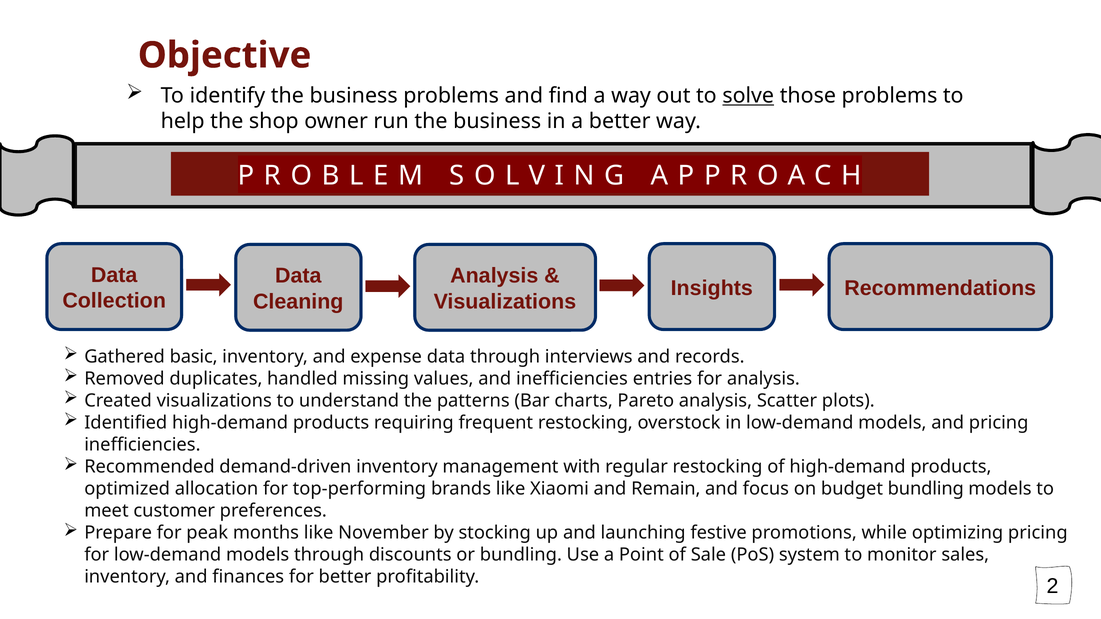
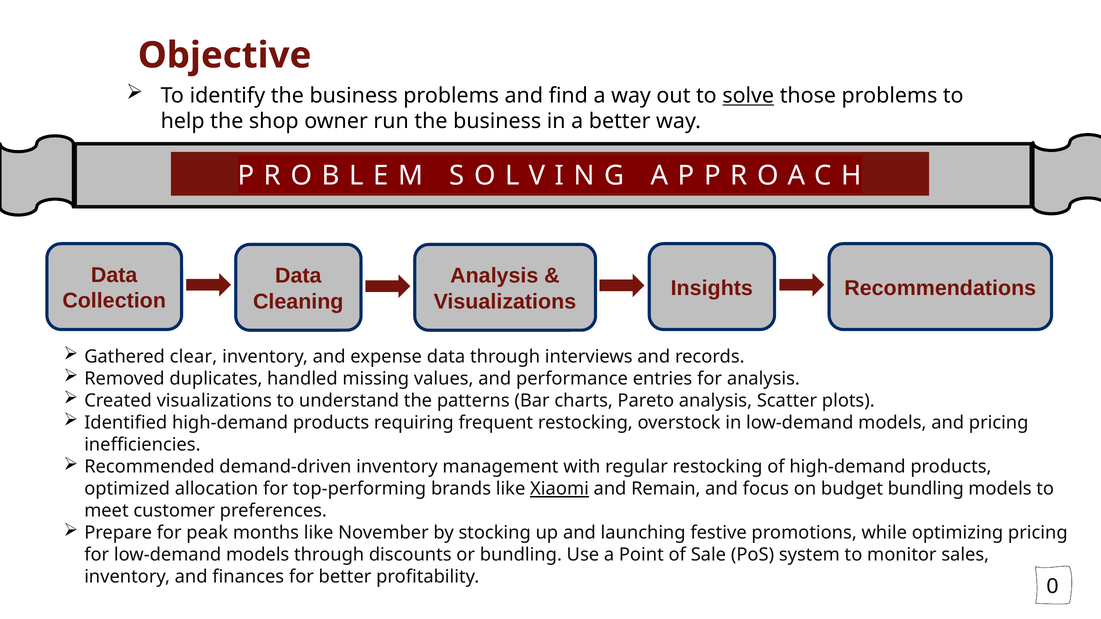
basic: basic -> clear (193, 357)
and inefficiencies: inefficiencies -> performance (572, 379)
Xiaomi underline: none -> present (560, 489)
2: 2 -> 0 (1052, 587)
